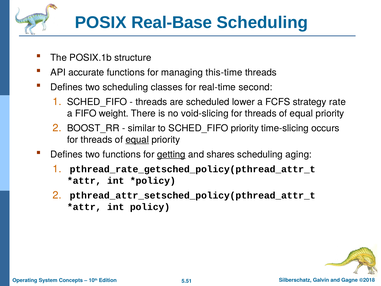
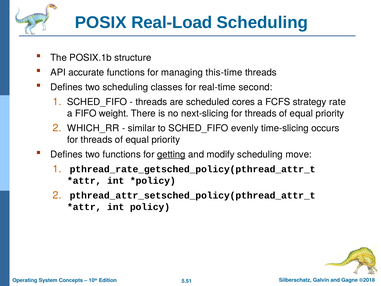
Real-Base: Real-Base -> Real-Load (172, 23)
lower: lower -> cores (244, 102)
void-slicing: void-slicing -> next-slicing (205, 113)
BOOST_RR: BOOST_RR -> WHICH_RR (93, 128)
SCHED_FIFO priority: priority -> evenly (245, 128)
equal underline: present -> none (137, 140)
shares: shares -> modify (221, 154)
aging: aging -> move (299, 154)
